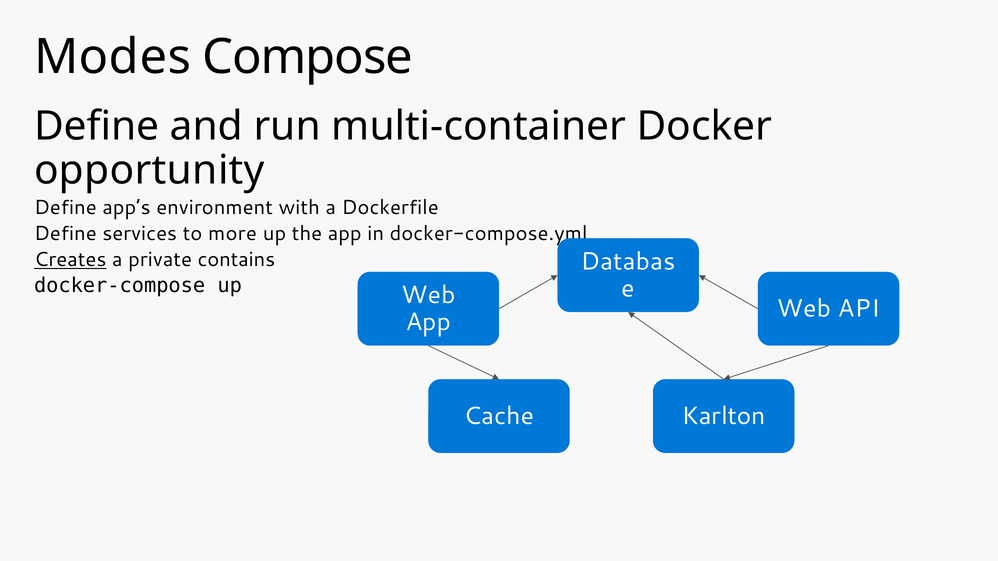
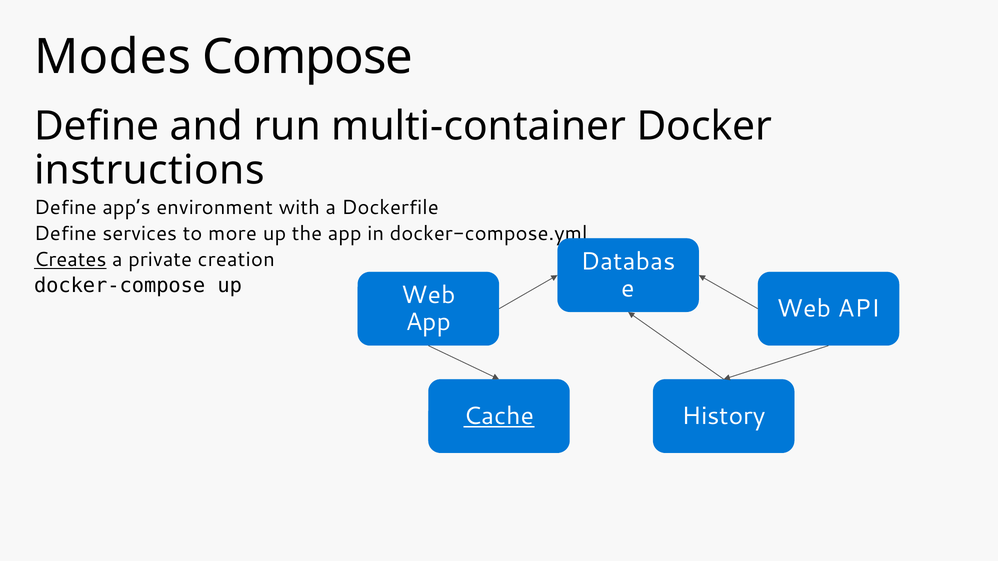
opportunity: opportunity -> instructions (149, 171)
contains: contains -> creation (236, 260)
Cache underline: none -> present (499, 416)
Karlton: Karlton -> History (724, 416)
